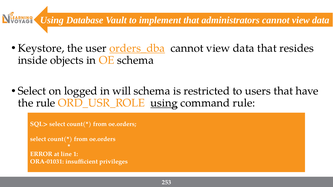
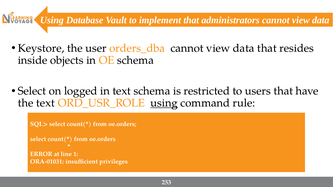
orders_dba underline: present -> none (137, 48)
in will: will -> text (122, 91)
the rule: rule -> text (46, 103)
